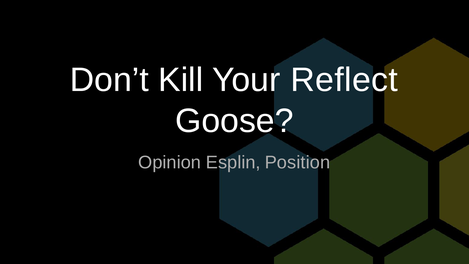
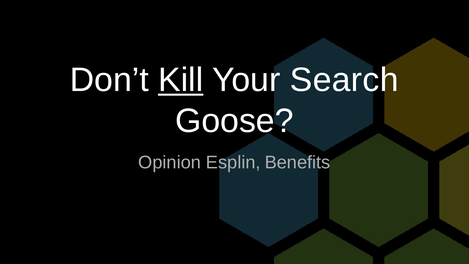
Kill underline: none -> present (181, 80)
Reflect: Reflect -> Search (344, 80)
Position: Position -> Benefits (298, 162)
